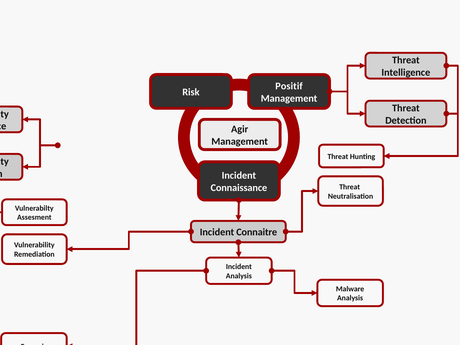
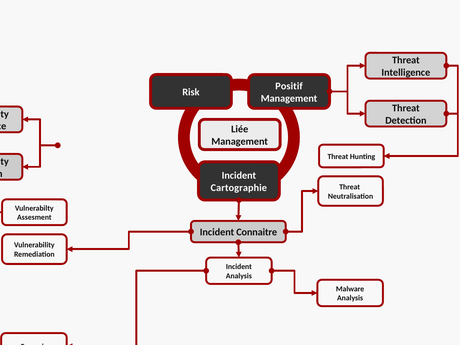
Agir: Agir -> Liée (240, 129)
Connaissance: Connaissance -> Cartographie (239, 188)
